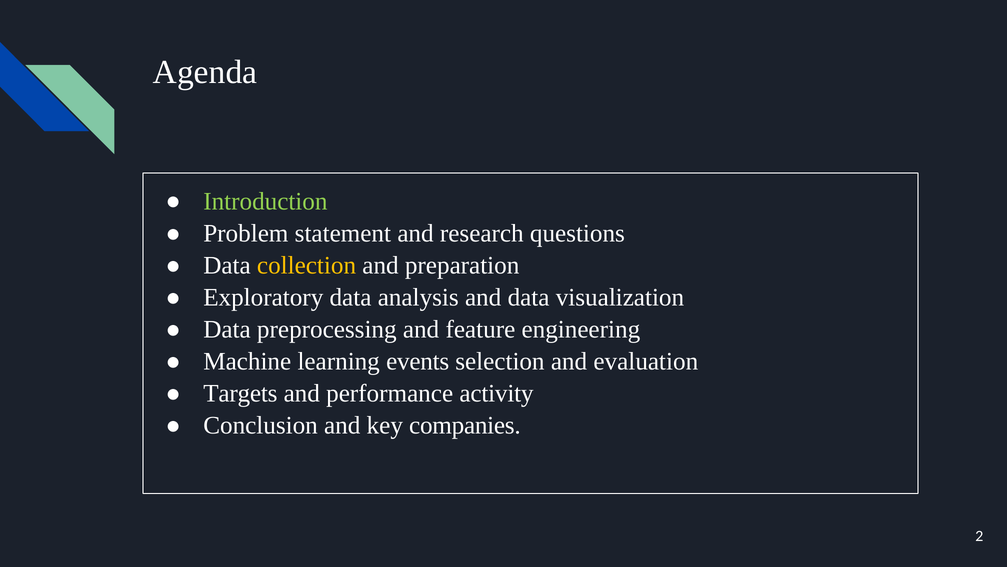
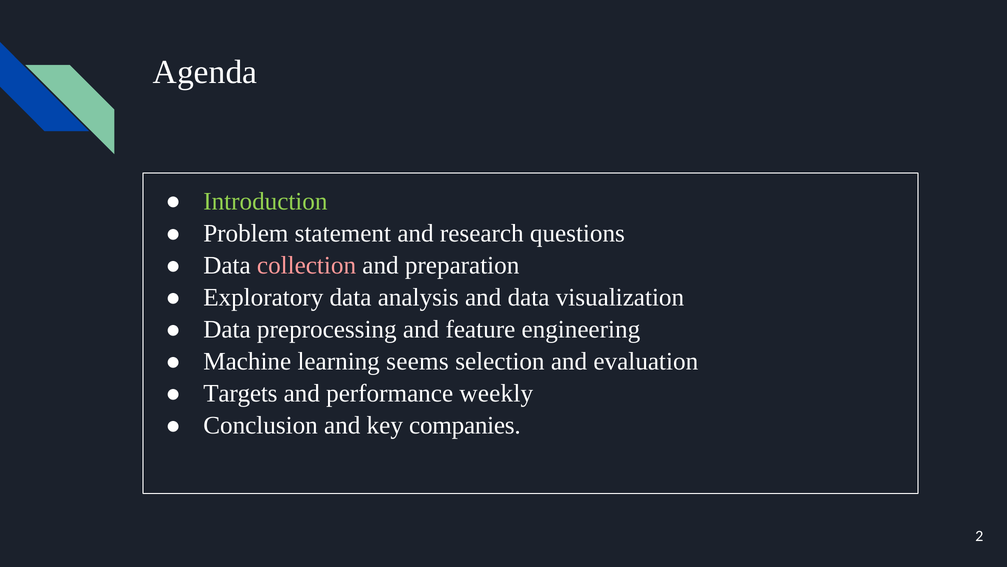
collection colour: yellow -> pink (307, 265)
events: events -> seems (417, 361)
activity: activity -> weekly (496, 393)
